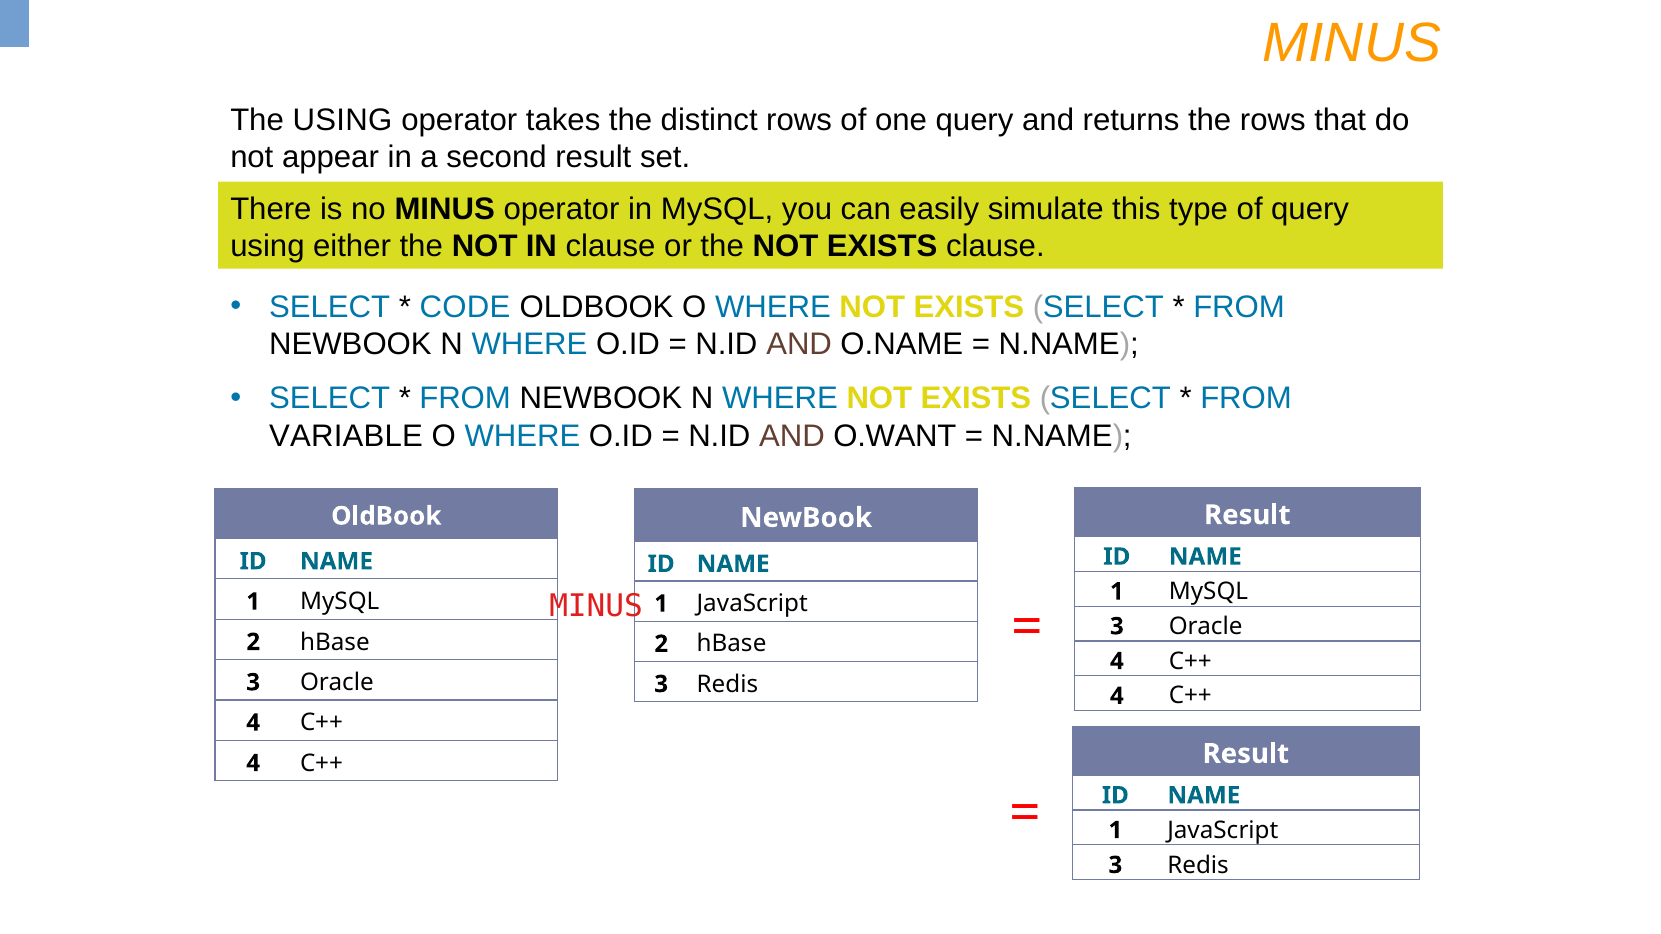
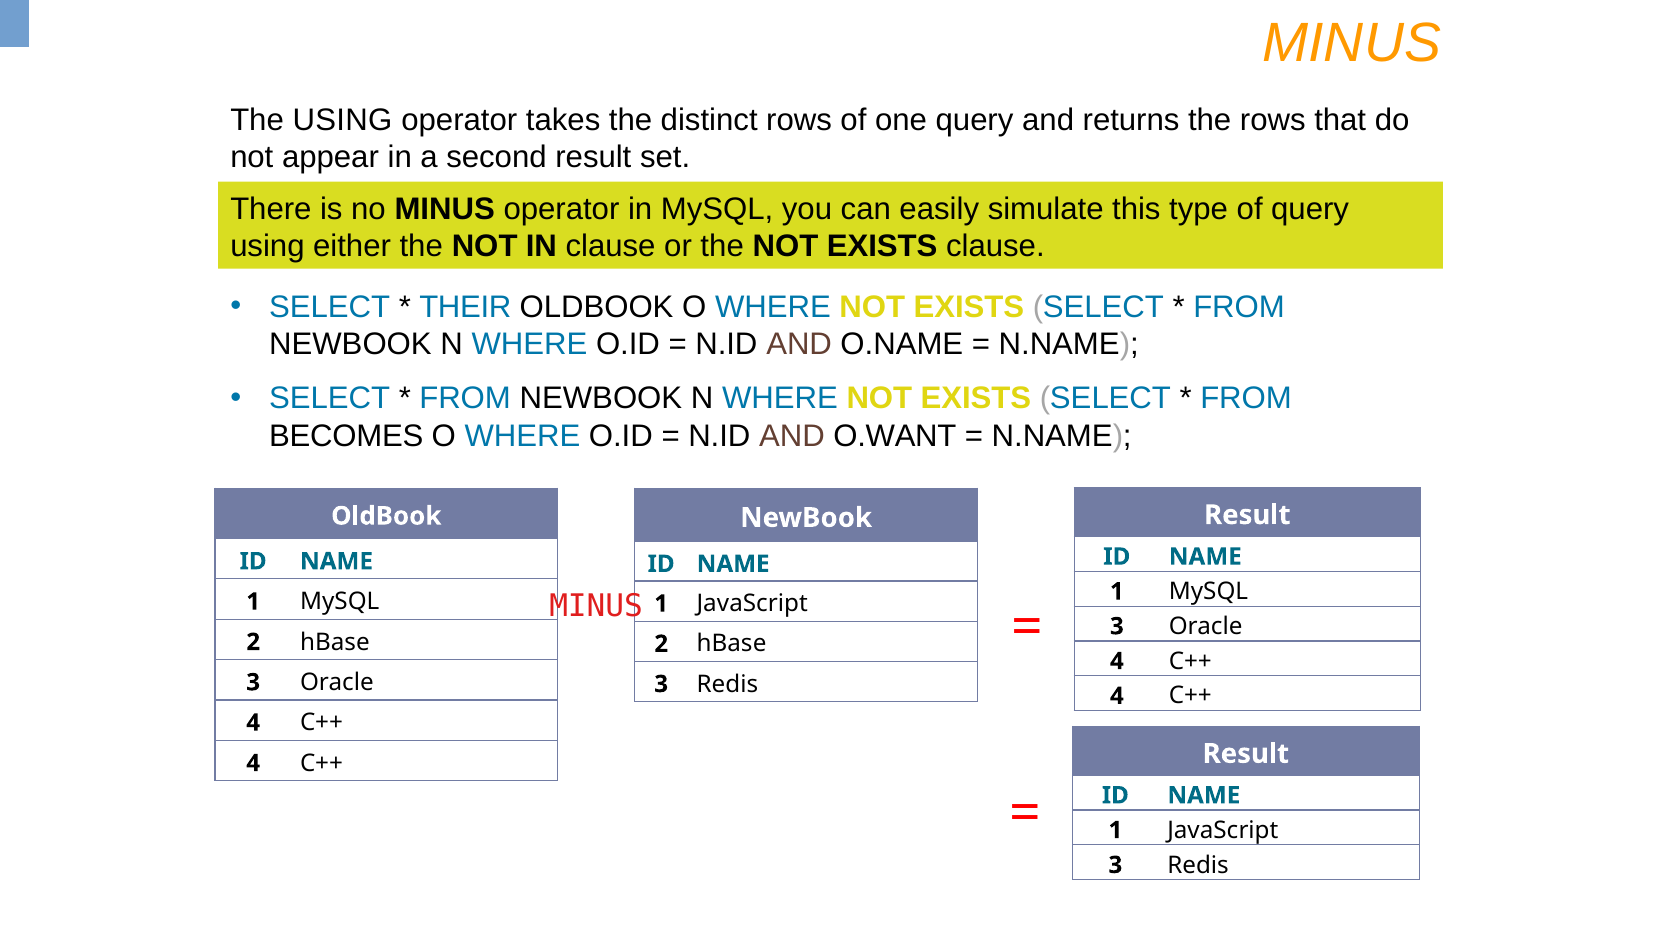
CODE: CODE -> THEIR (465, 307)
VARIABLE: VARIABLE -> BECOMES (346, 436)
